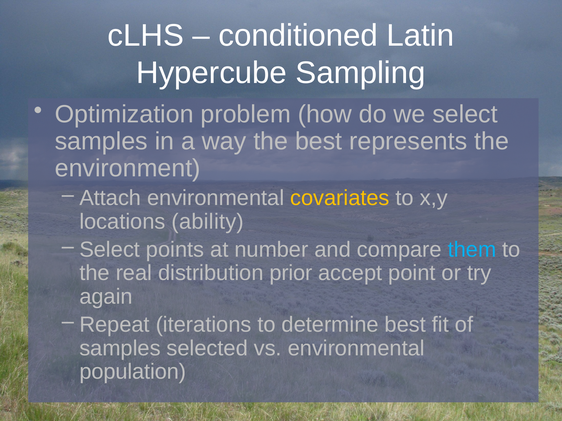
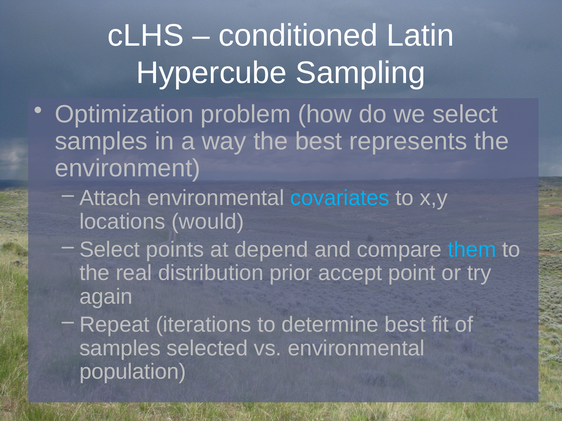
covariates colour: yellow -> light blue (340, 198)
ability: ability -> would (208, 222)
number: number -> depend (271, 250)
